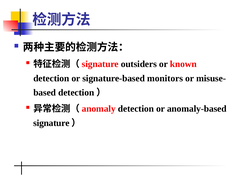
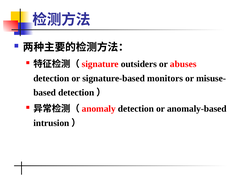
known: known -> abuses (183, 64)
signature: signature -> intrusion (51, 123)
